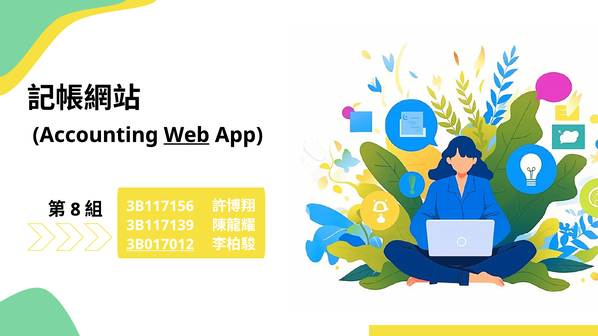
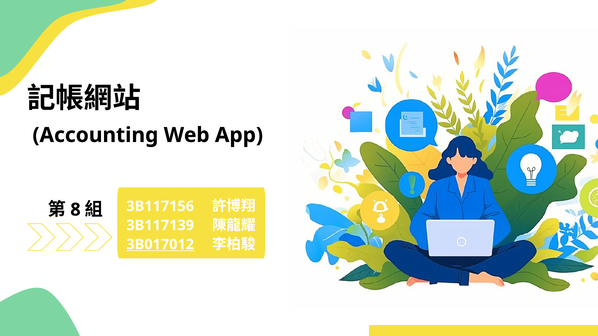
Web underline: present -> none (187, 135)
